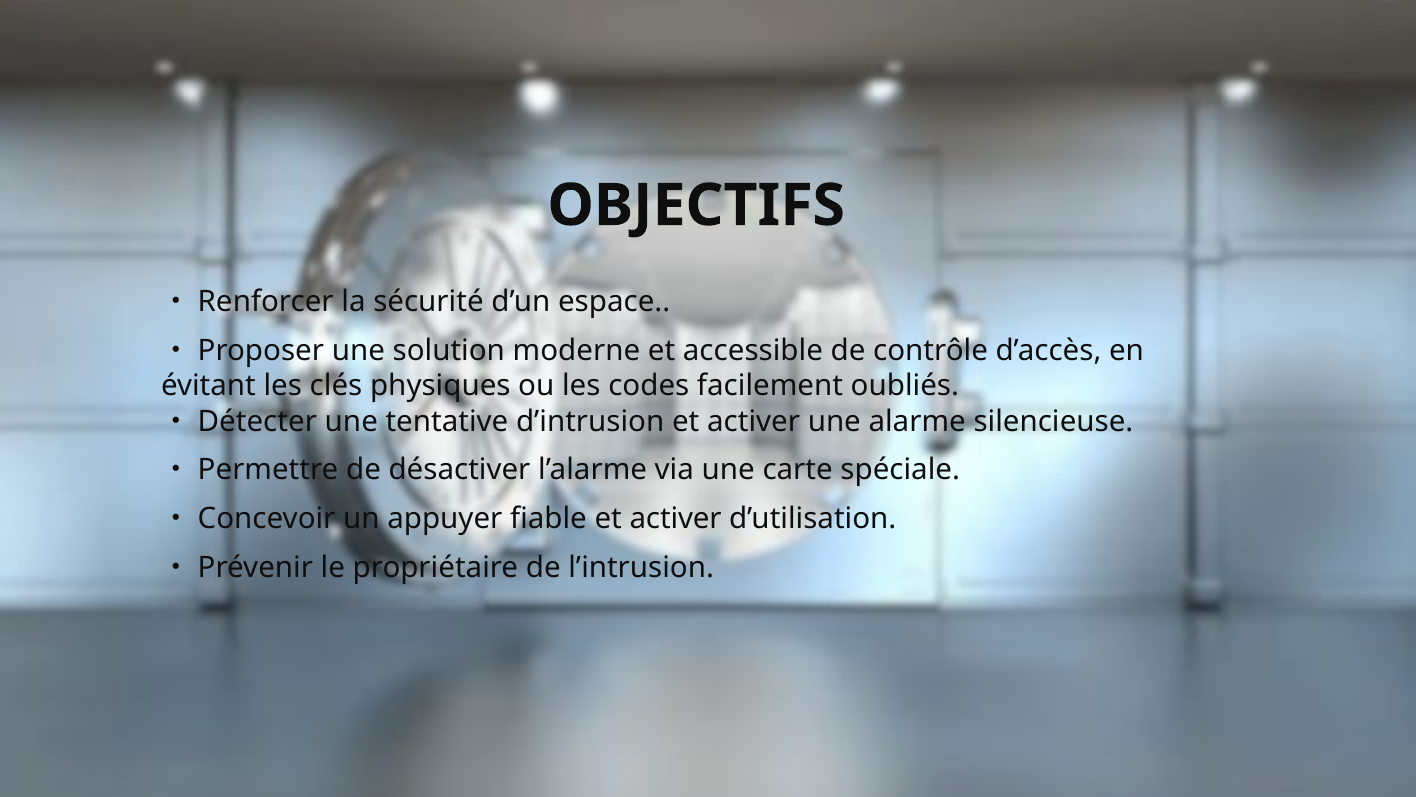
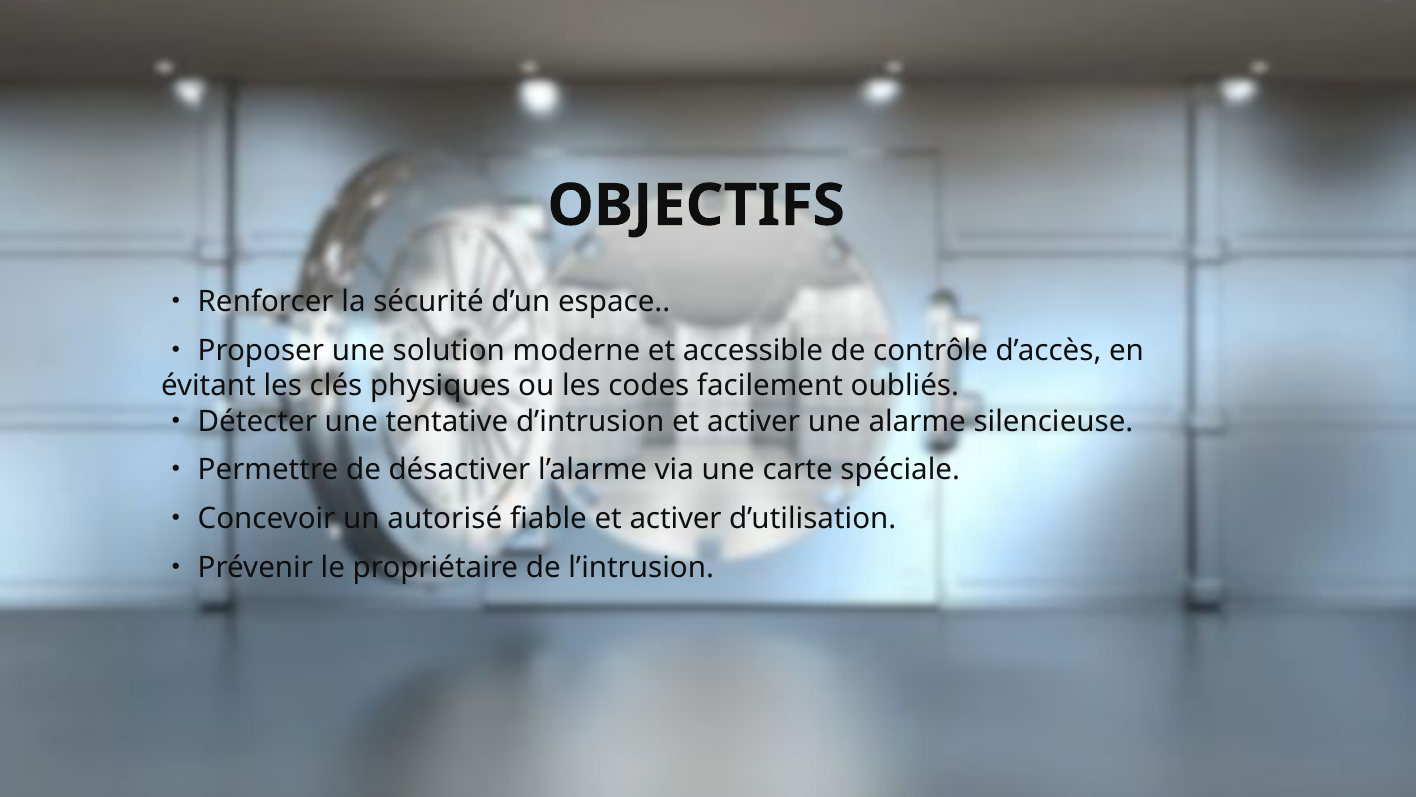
appuyer: appuyer -> autorisé (445, 519)
